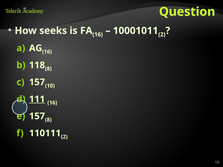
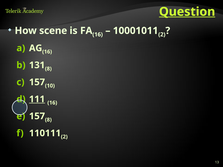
Question underline: none -> present (187, 12)
seeks: seeks -> scene (53, 31)
118: 118 -> 131 (37, 65)
